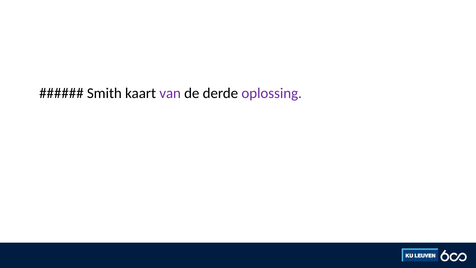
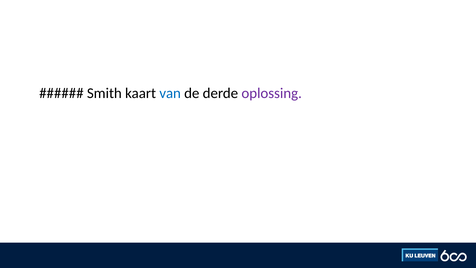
van colour: purple -> blue (170, 93)
